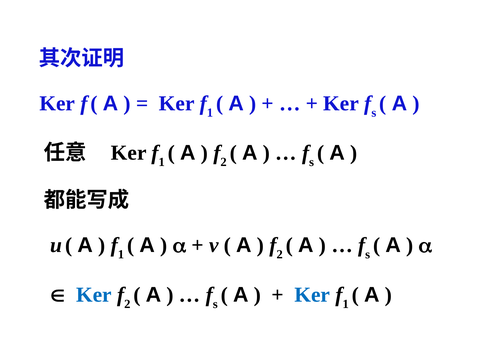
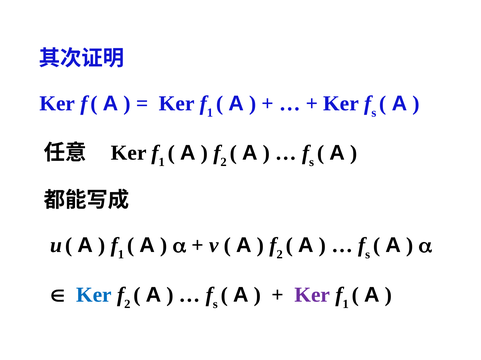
Ker colour: blue -> purple (312, 295)
